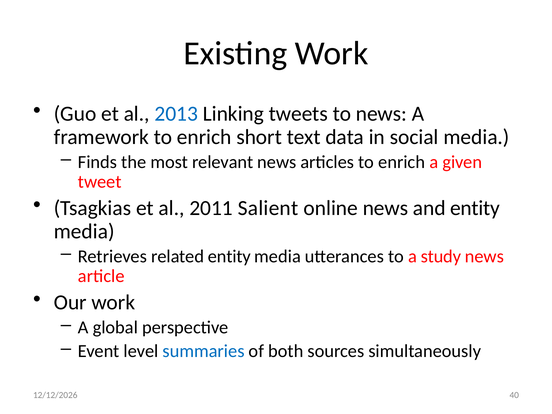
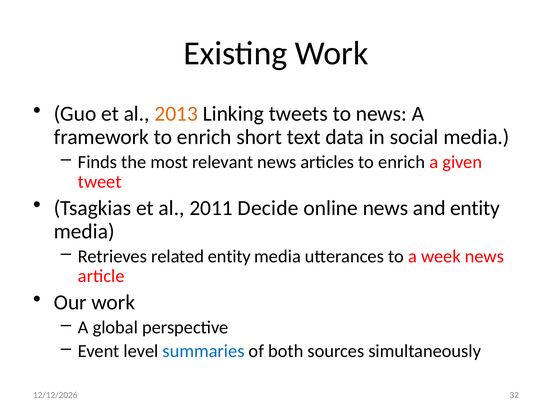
2013 colour: blue -> orange (176, 114)
Salient: Salient -> Decide (268, 208)
study: study -> week (441, 256)
40: 40 -> 32 (514, 395)
